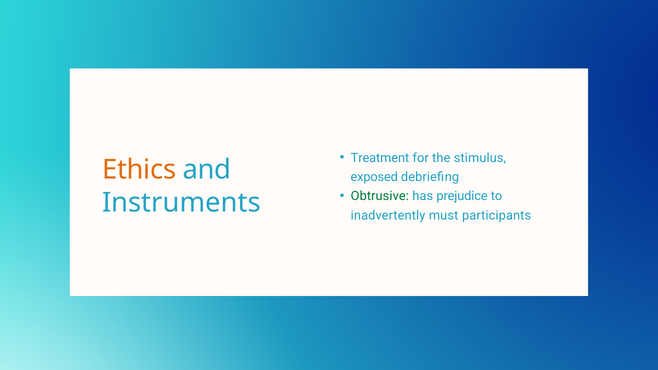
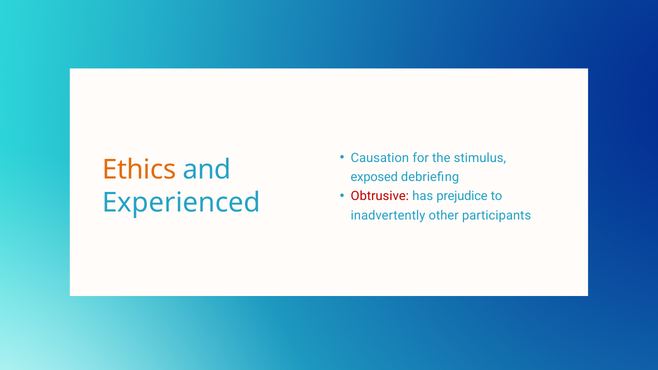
Treatment: Treatment -> Causation (380, 158)
Obtrusive colour: green -> red (380, 196)
Instruments: Instruments -> Experienced (181, 203)
must: must -> other (444, 215)
